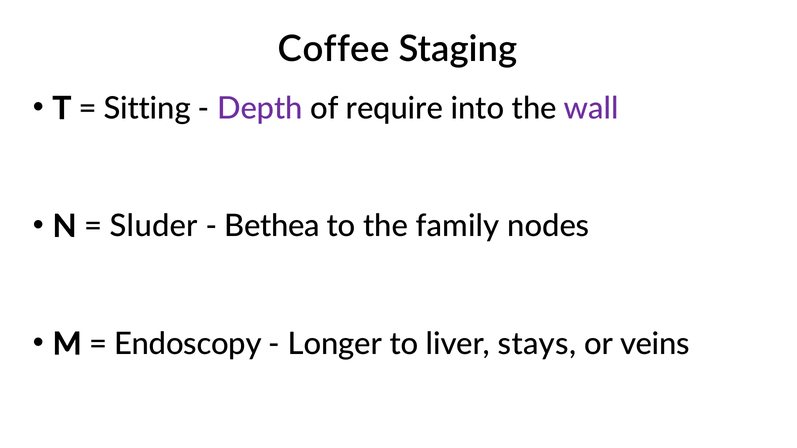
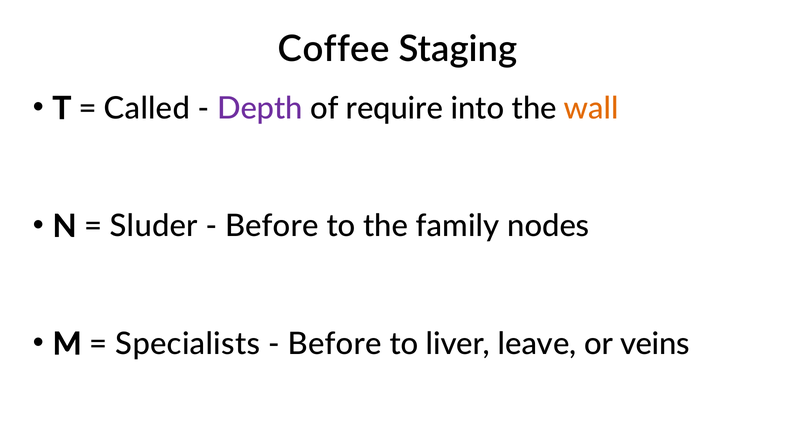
Sitting: Sitting -> Called (147, 108)
wall colour: purple -> orange (591, 108)
Bethea: Bethea -> Before (272, 226)
Endoscopy: Endoscopy -> Specialists (188, 344)
Longer: Longer -> Before (335, 344)
stays: stays -> leave (537, 344)
